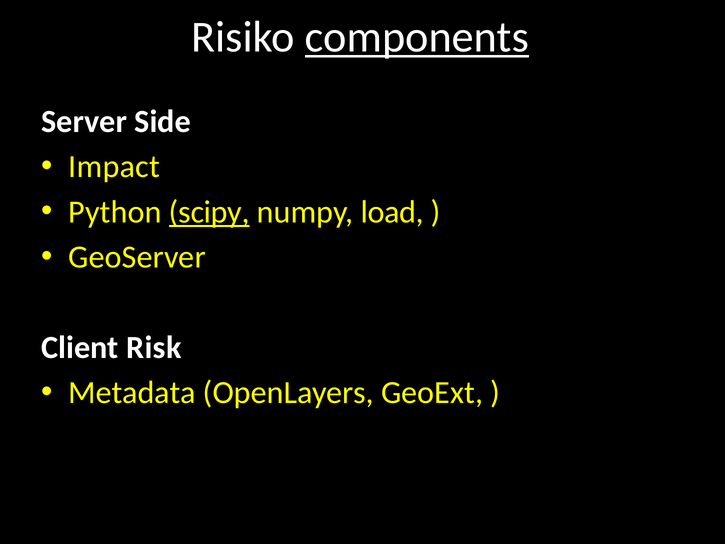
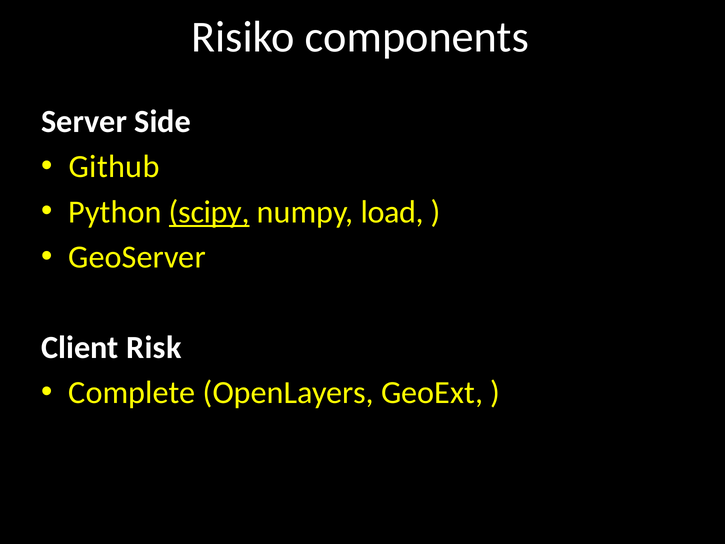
components underline: present -> none (417, 37)
Impact: Impact -> Github (114, 167)
Metadata: Metadata -> Complete (132, 392)
